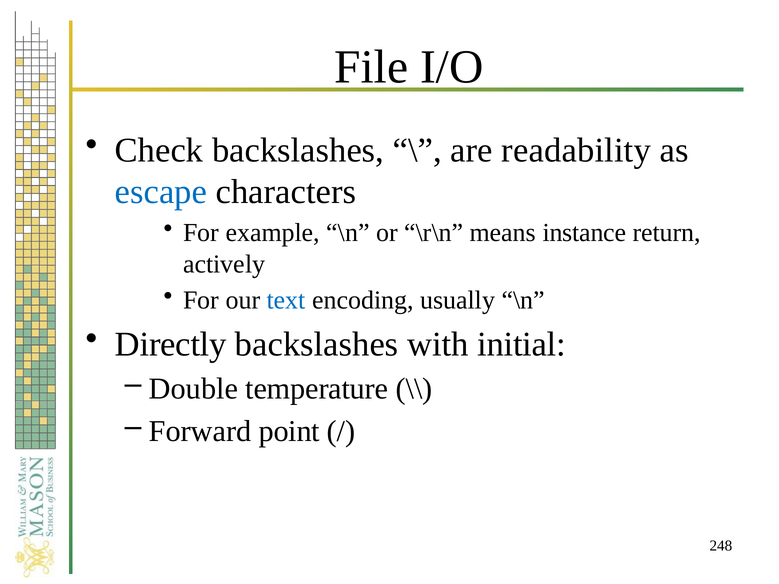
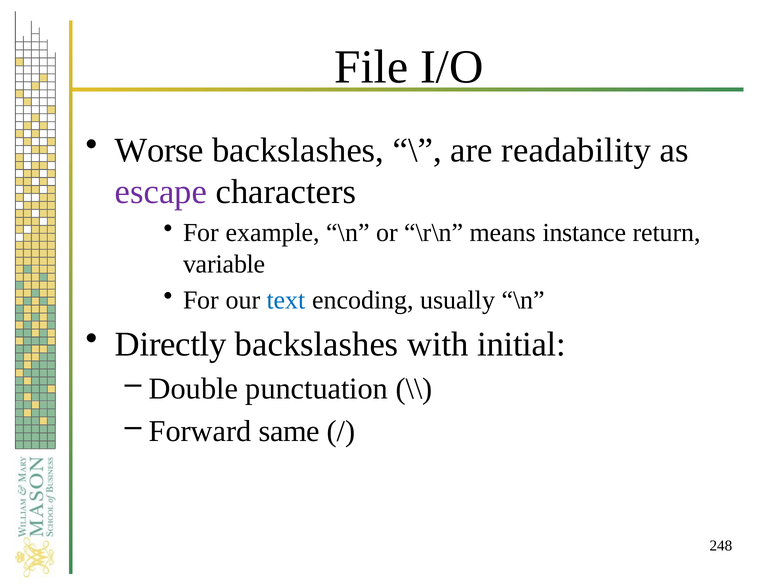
Check: Check -> Worse (159, 150)
escape colour: blue -> purple (161, 192)
actively: actively -> variable (224, 264)
temperature: temperature -> punctuation (317, 389)
point: point -> same (289, 432)
